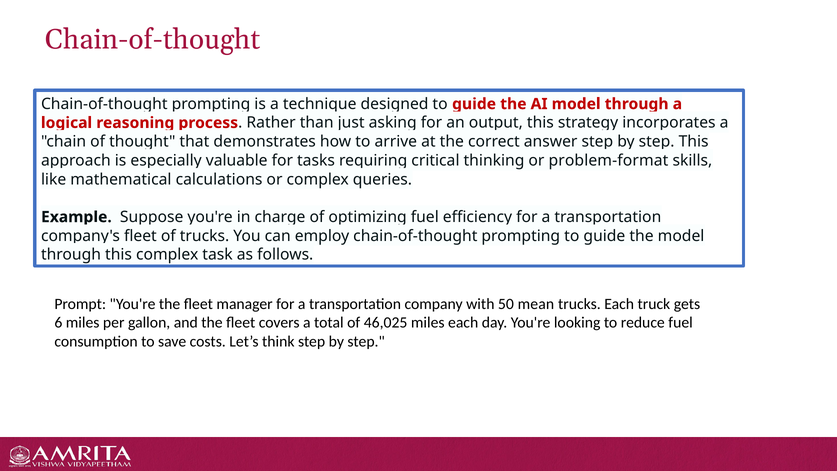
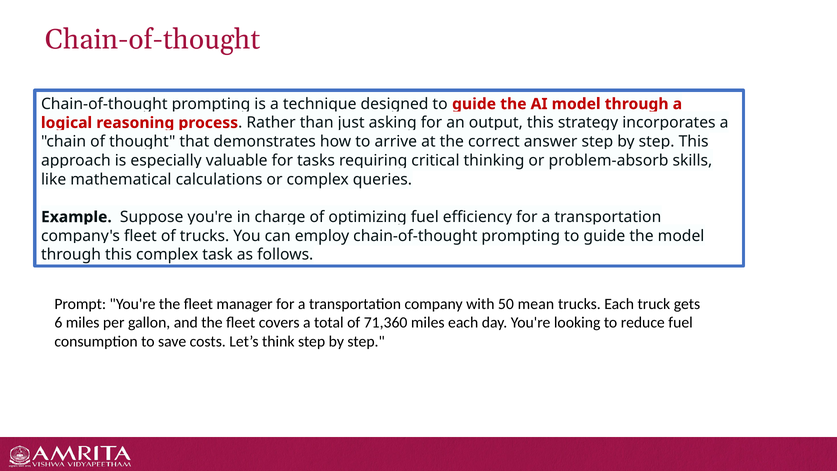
problem-format: problem-format -> problem-absorb (608, 160)
46,025: 46,025 -> 71,360 (386, 323)
